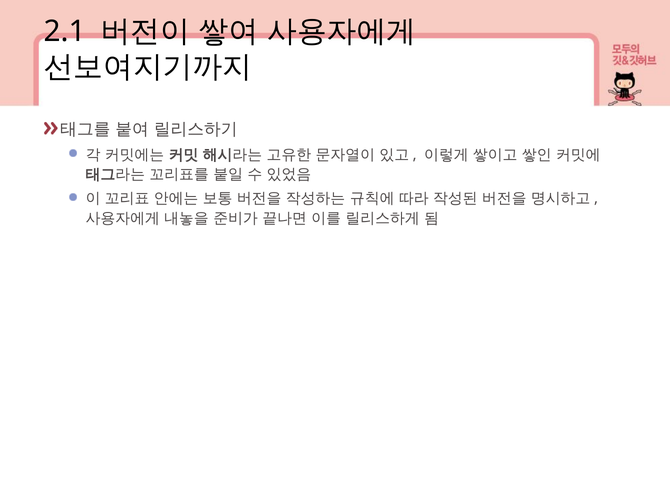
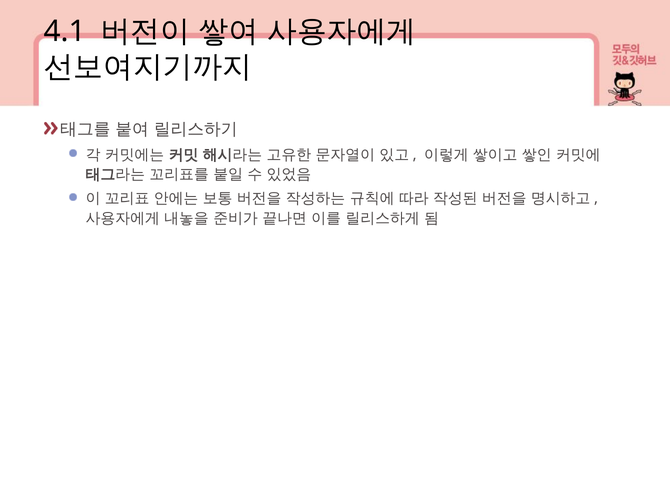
2.1: 2.1 -> 4.1 (65, 31)
